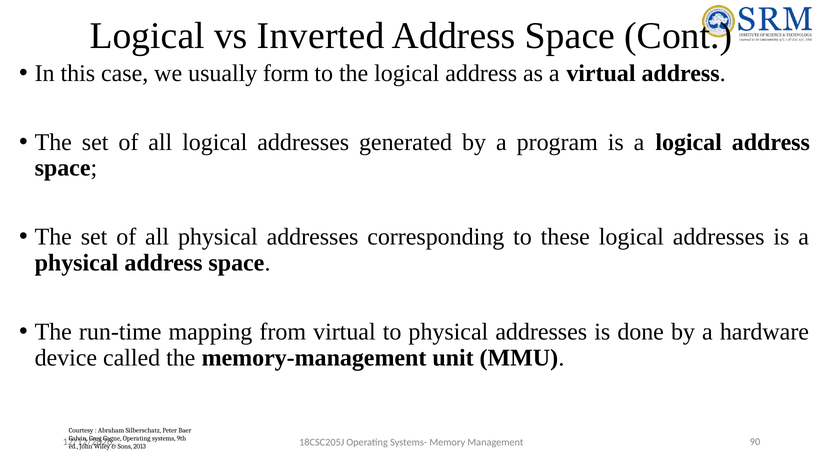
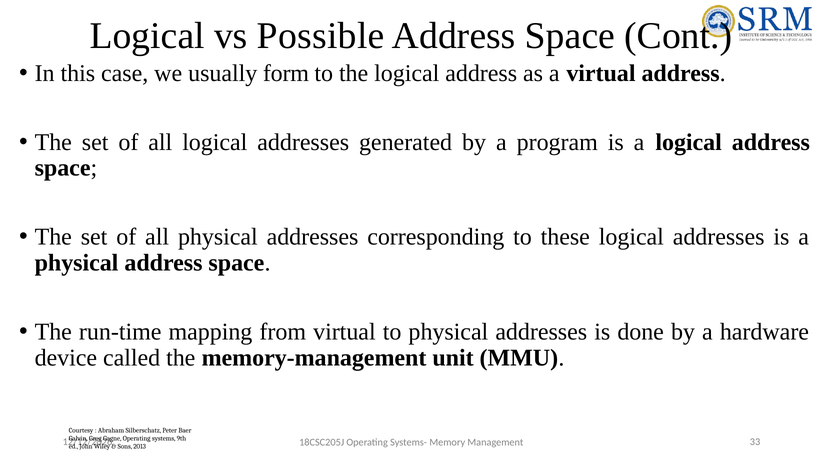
Inverted: Inverted -> Possible (321, 36)
90: 90 -> 33 (755, 442)
